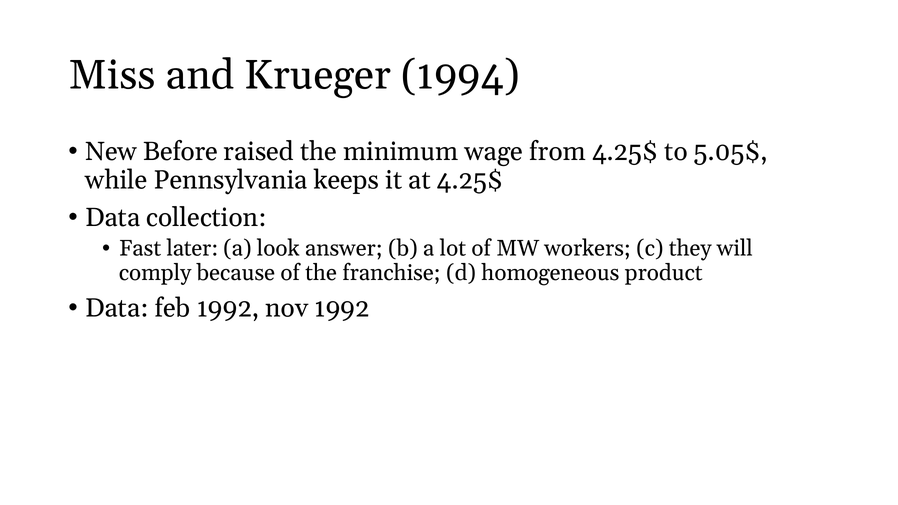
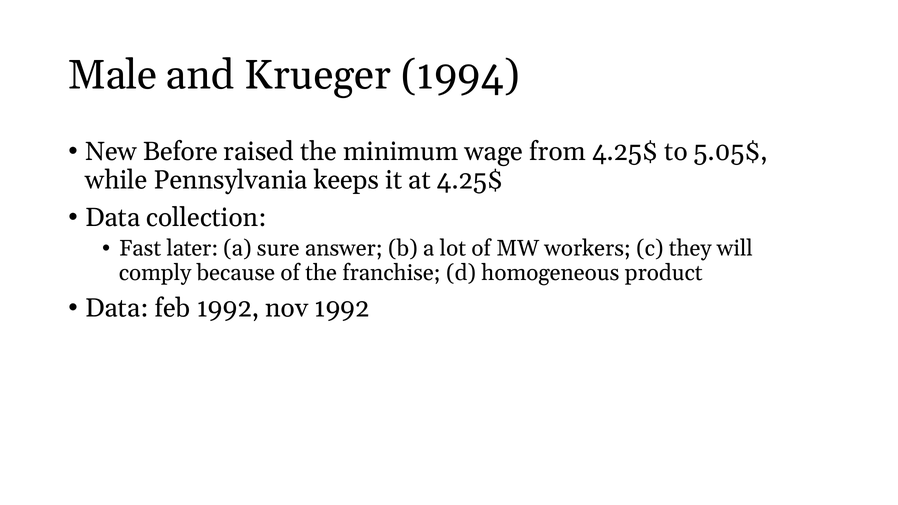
Miss: Miss -> Male (112, 75)
look: look -> sure (278, 249)
